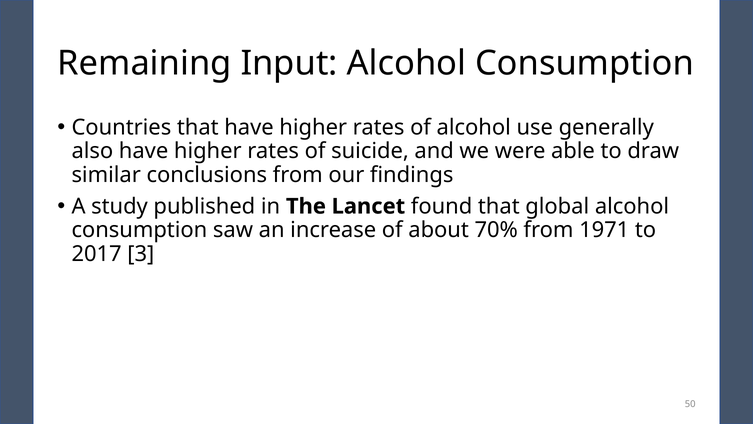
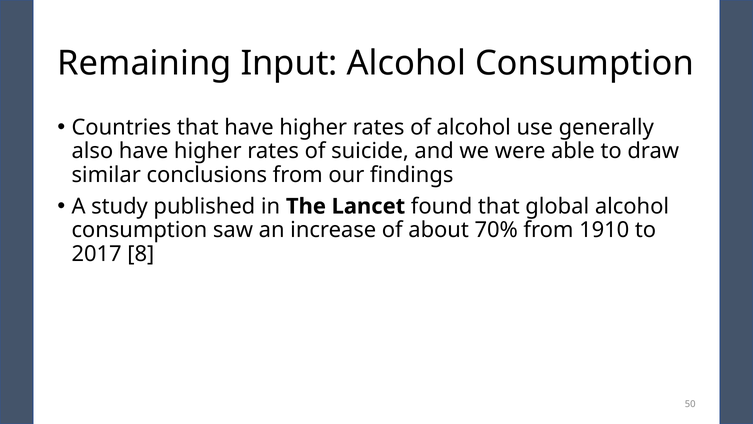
1971: 1971 -> 1910 (604, 230)
3: 3 -> 8 (141, 254)
